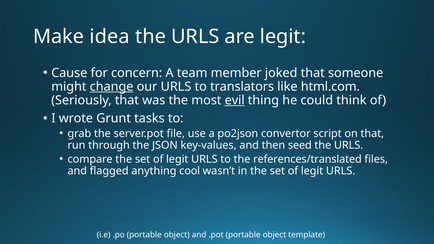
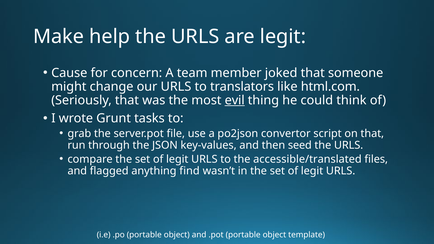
idea: idea -> help (110, 36)
change underline: present -> none (112, 87)
references/translated: references/translated -> accessible/translated (307, 159)
cool: cool -> find (190, 171)
